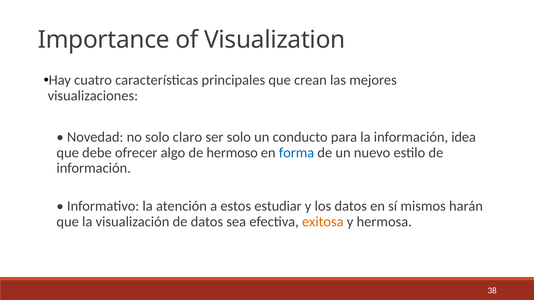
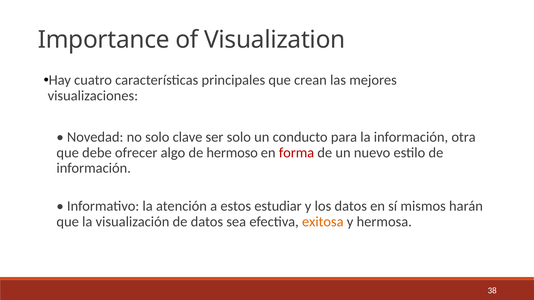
claro: claro -> clave (188, 137)
idea: idea -> otra (464, 137)
forma colour: blue -> red (297, 153)
